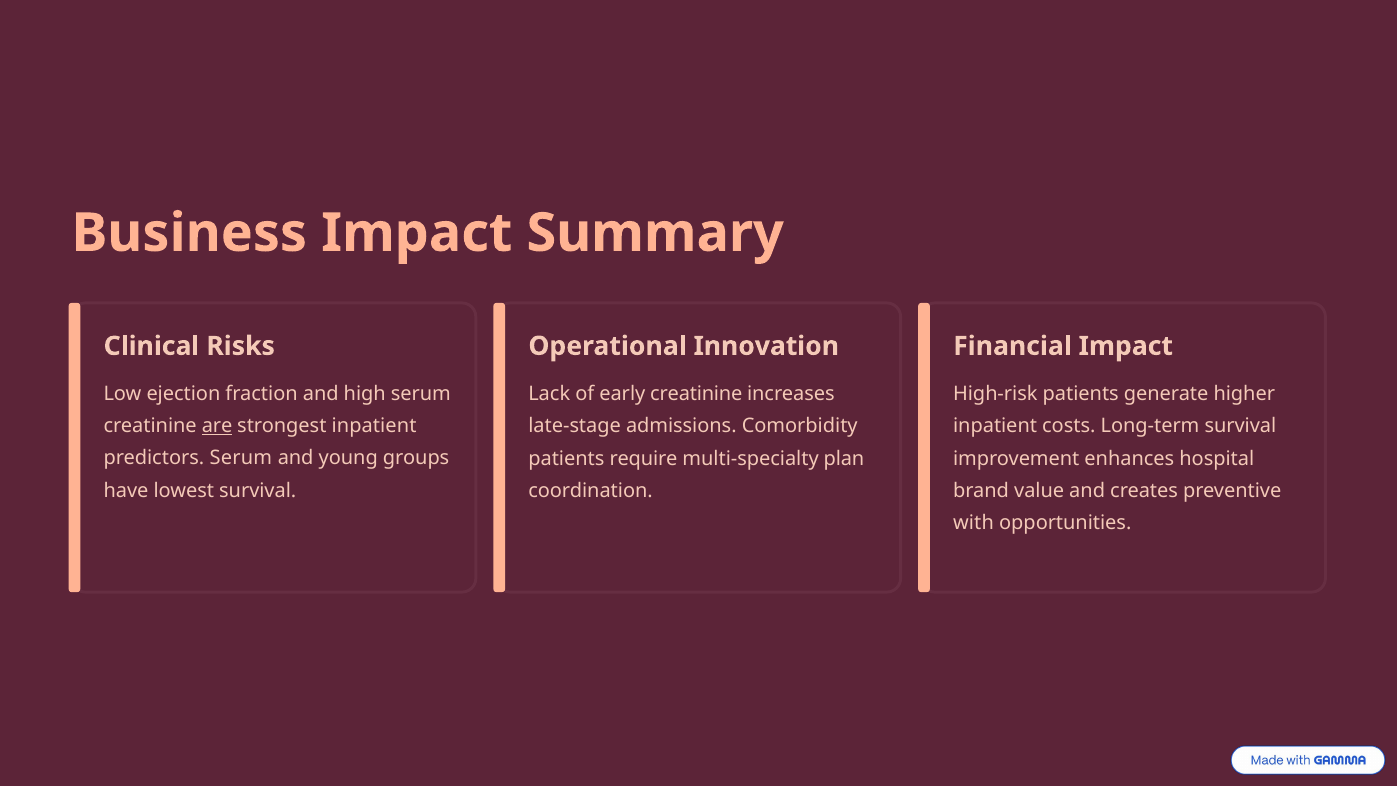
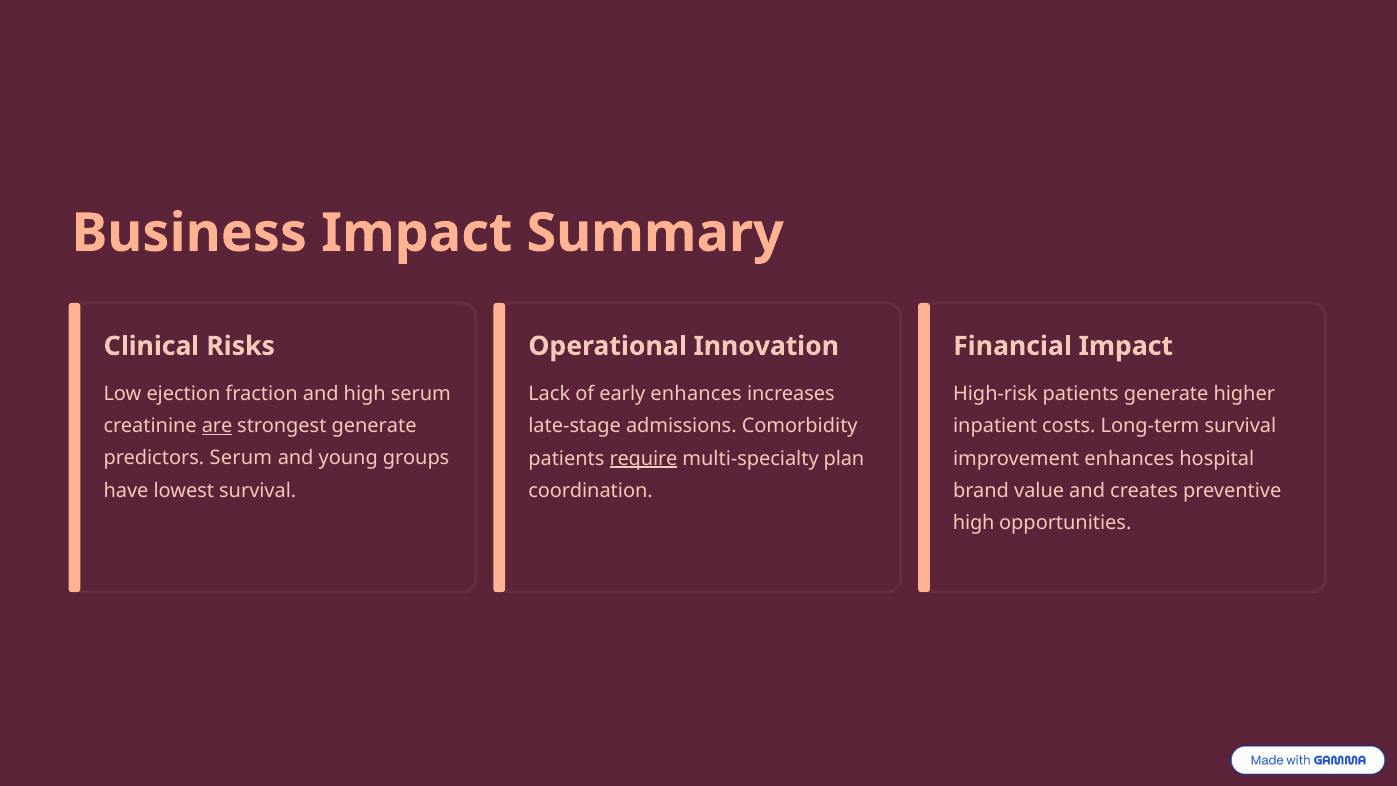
early creatinine: creatinine -> enhances (696, 394)
strongest inpatient: inpatient -> generate (374, 426)
require underline: none -> present (644, 458)
with: with -> high (974, 523)
